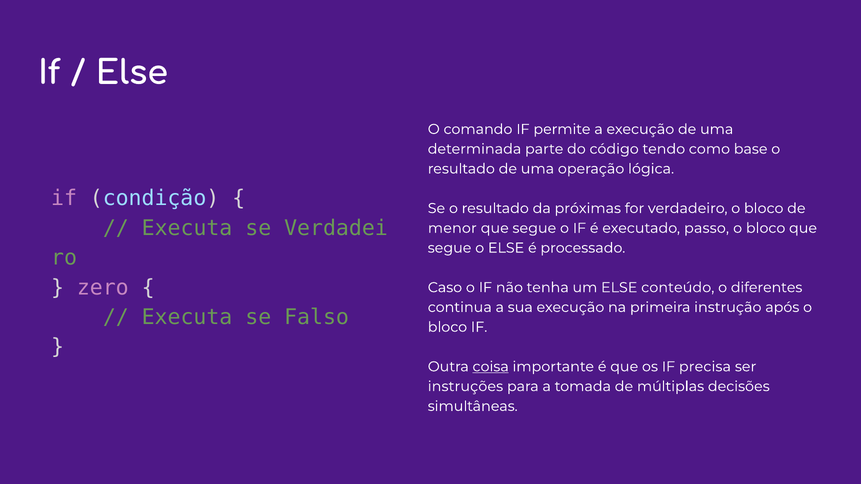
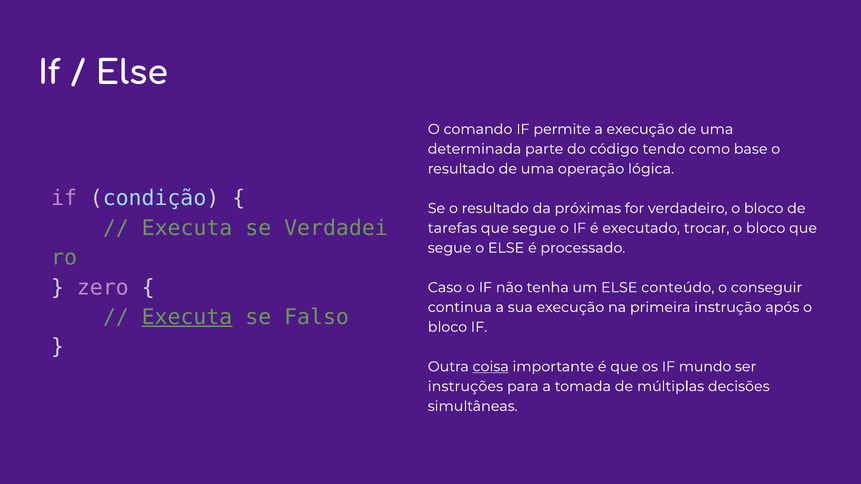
menor: menor -> tarefas (452, 228)
passo: passo -> trocar (707, 228)
diferentes: diferentes -> conseguir (767, 288)
Executa underline: none -> present (187, 317)
precisa: precisa -> mundo (705, 367)
